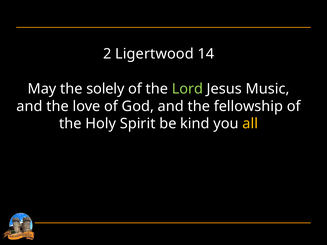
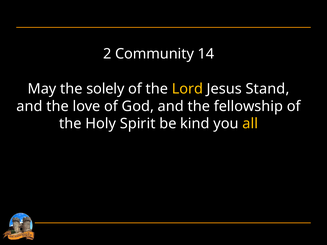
Ligertwood: Ligertwood -> Community (155, 54)
Lord colour: light green -> yellow (187, 89)
Music: Music -> Stand (268, 89)
